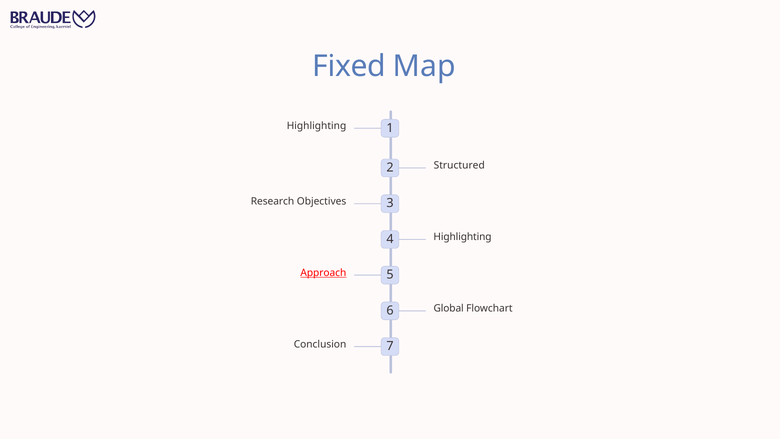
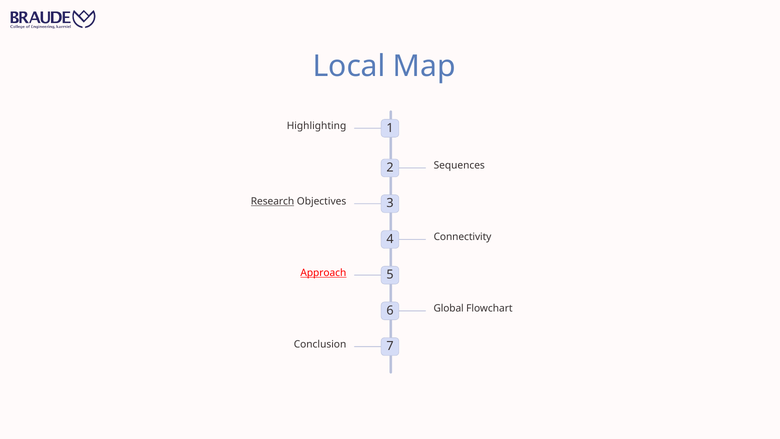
Fixed: Fixed -> Local (349, 66)
Structured: Structured -> Sequences (459, 165)
Research underline: none -> present (273, 201)
4 Highlighting: Highlighting -> Connectivity (463, 237)
